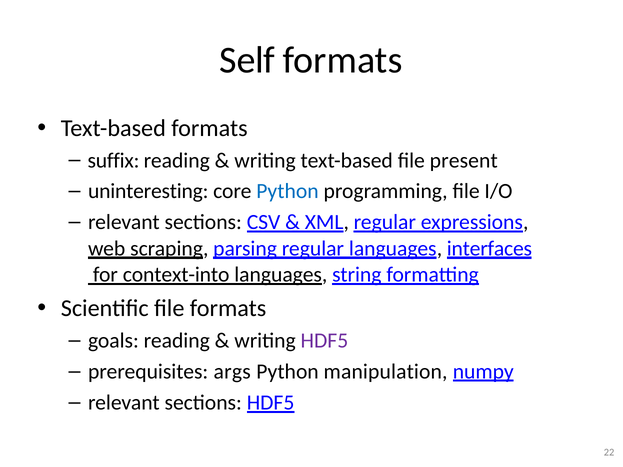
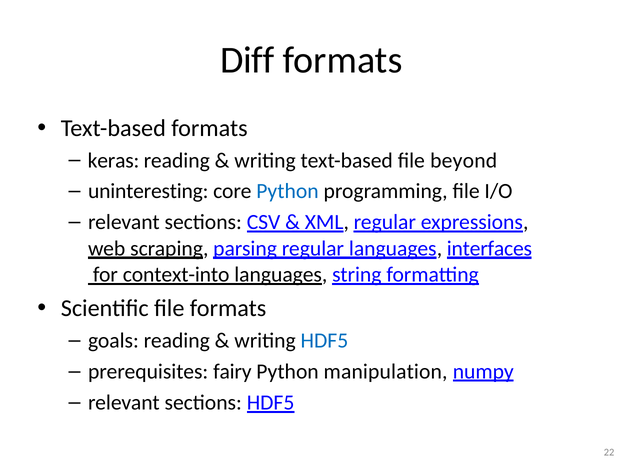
Self: Self -> Diff (247, 60)
suffix: suffix -> keras (114, 161)
present: present -> beyond (464, 161)
HDF5 colour: purple -> blue (324, 341)
args: args -> fairy (232, 372)
